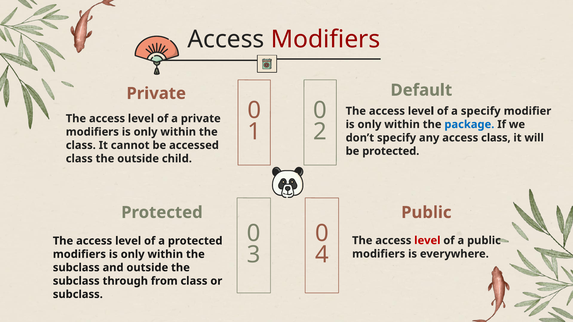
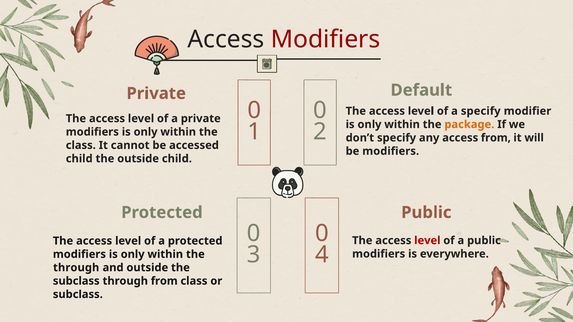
package colour: blue -> orange (469, 125)
access class: class -> from (496, 138)
be protected: protected -> modifiers (391, 151)
class: class -> child (79, 159)
subclass: subclass -> through (76, 268)
